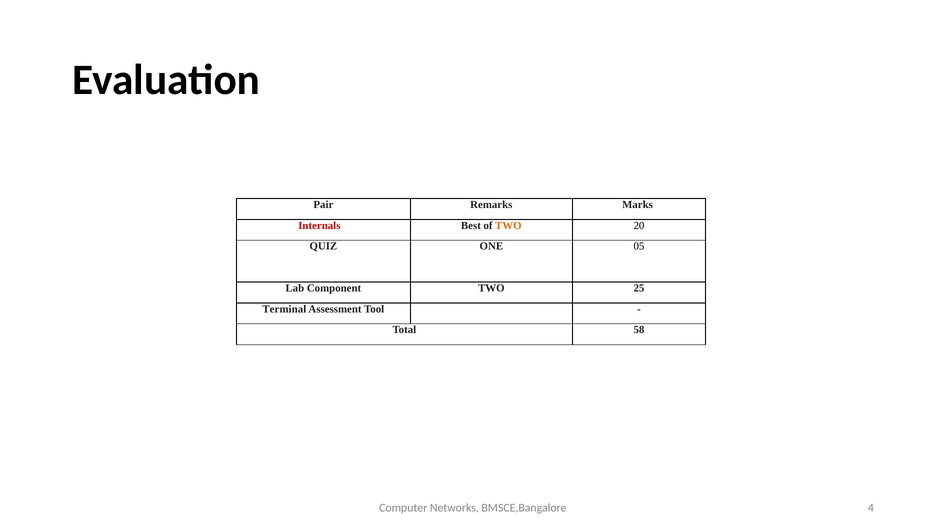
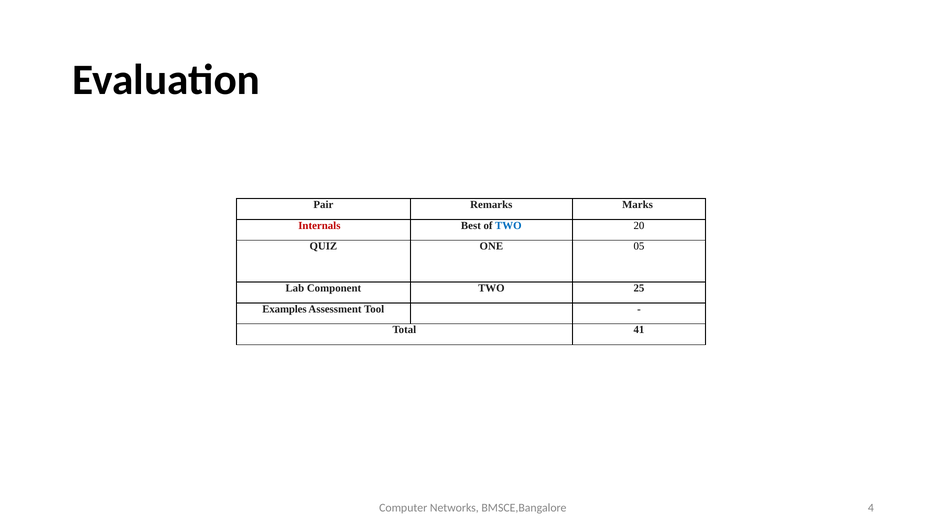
TWO colour: orange -> blue (508, 226)
Terminal: Terminal -> Examples (284, 309)
58: 58 -> 41 (639, 330)
